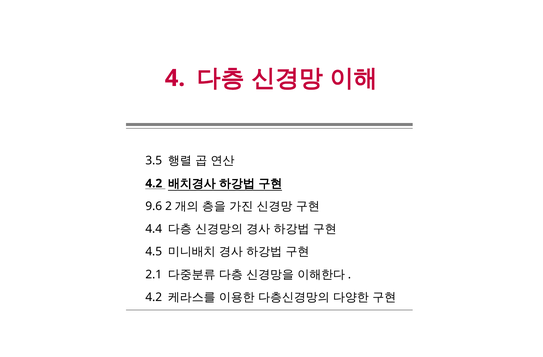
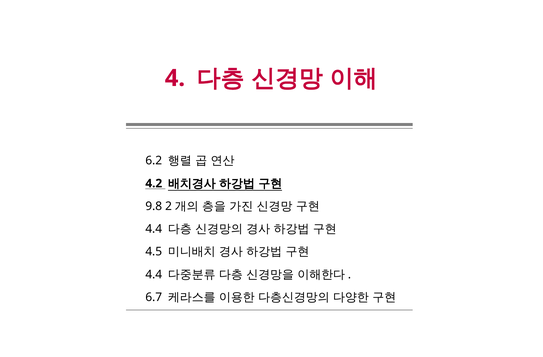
3.5: 3.5 -> 6.2 (154, 161)
9.6: 9.6 -> 9.8 (154, 206)
2.1: 2.1 -> 4.4 (154, 274)
4.2: 4.2 -> 6.7 (154, 297)
